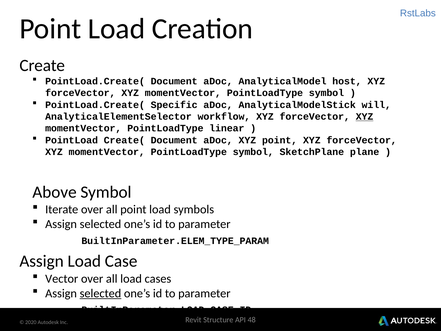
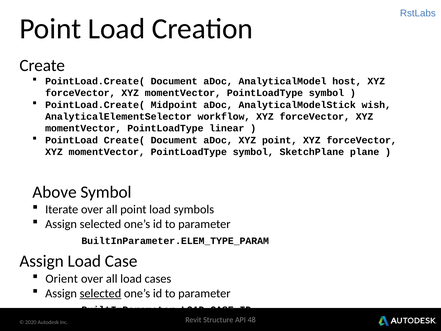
Specific: Specific -> Midpoint (174, 105)
will: will -> wish (376, 105)
XYZ underline: present -> none (365, 117)
Vector: Vector -> Orient (62, 278)
